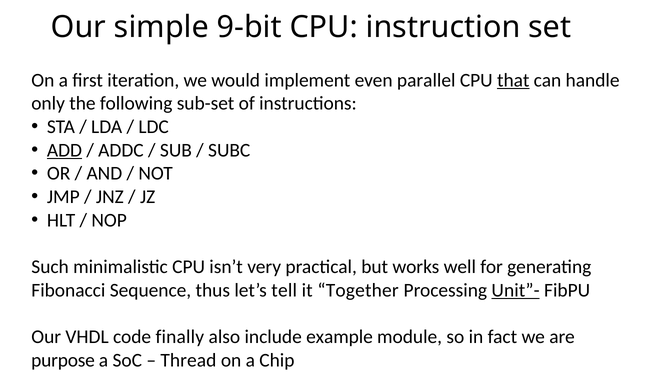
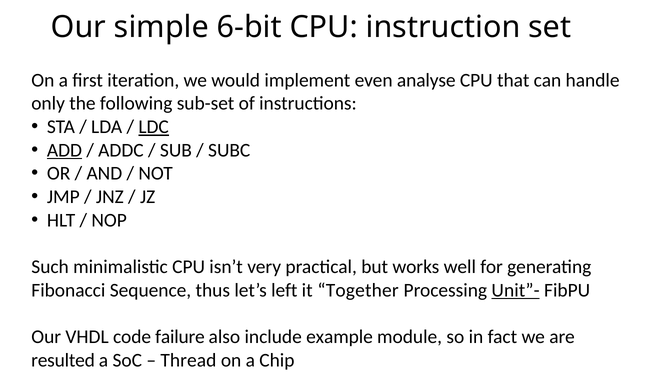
9-bit: 9-bit -> 6-bit (249, 27)
parallel: parallel -> analyse (426, 80)
that underline: present -> none (513, 80)
LDC underline: none -> present (154, 127)
tell: tell -> left (284, 290)
finally: finally -> failure (180, 337)
purpose: purpose -> resulted (63, 360)
